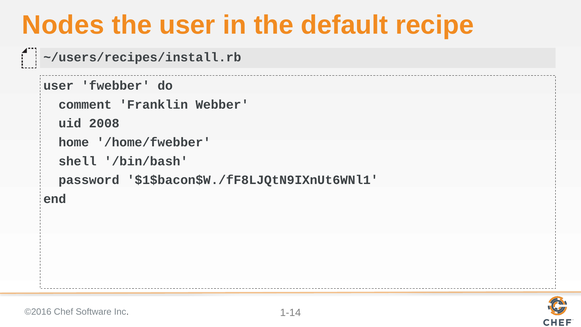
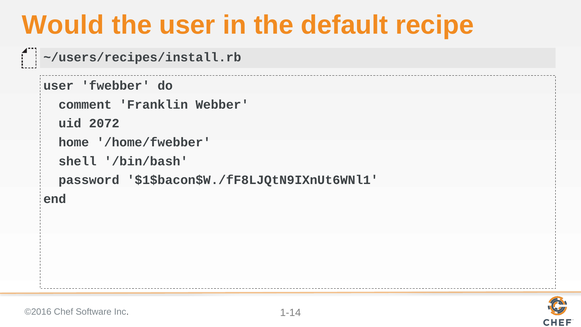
Nodes: Nodes -> Would (63, 25)
2008: 2008 -> 2072 (104, 123)
